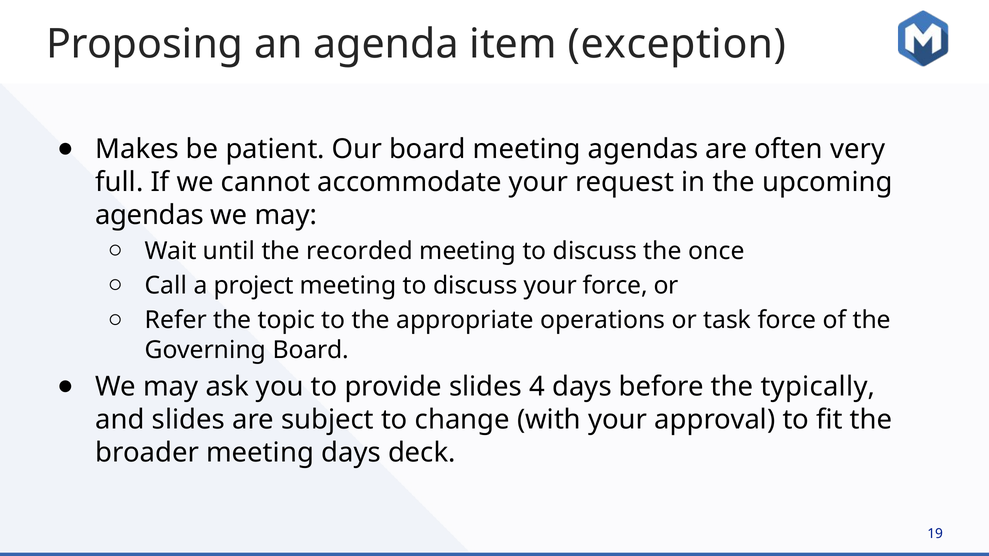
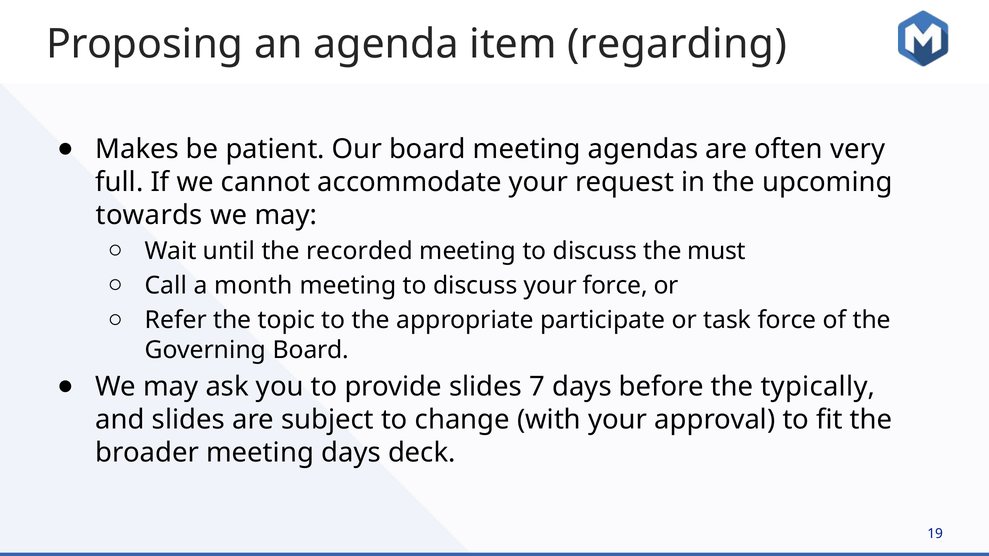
exception: exception -> regarding (677, 44)
agendas: agendas -> towards (149, 215)
once: once -> must (717, 251)
project: project -> month (253, 286)
operations: operations -> participate (603, 320)
4: 4 -> 7 (537, 387)
